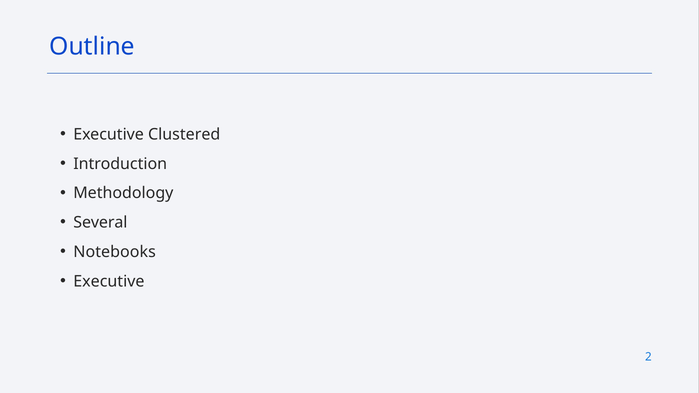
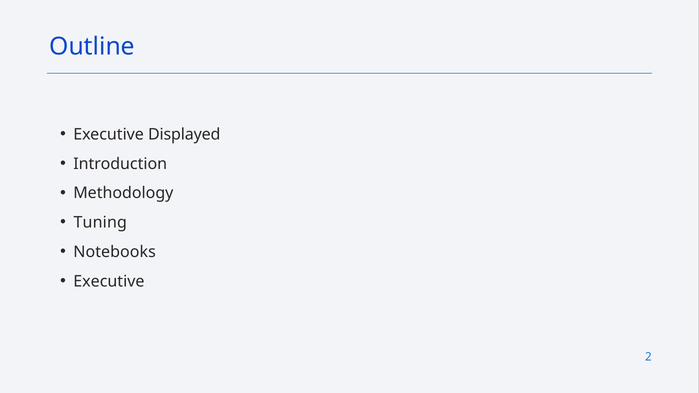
Clustered: Clustered -> Displayed (184, 134)
Several: Several -> Tuning (100, 223)
